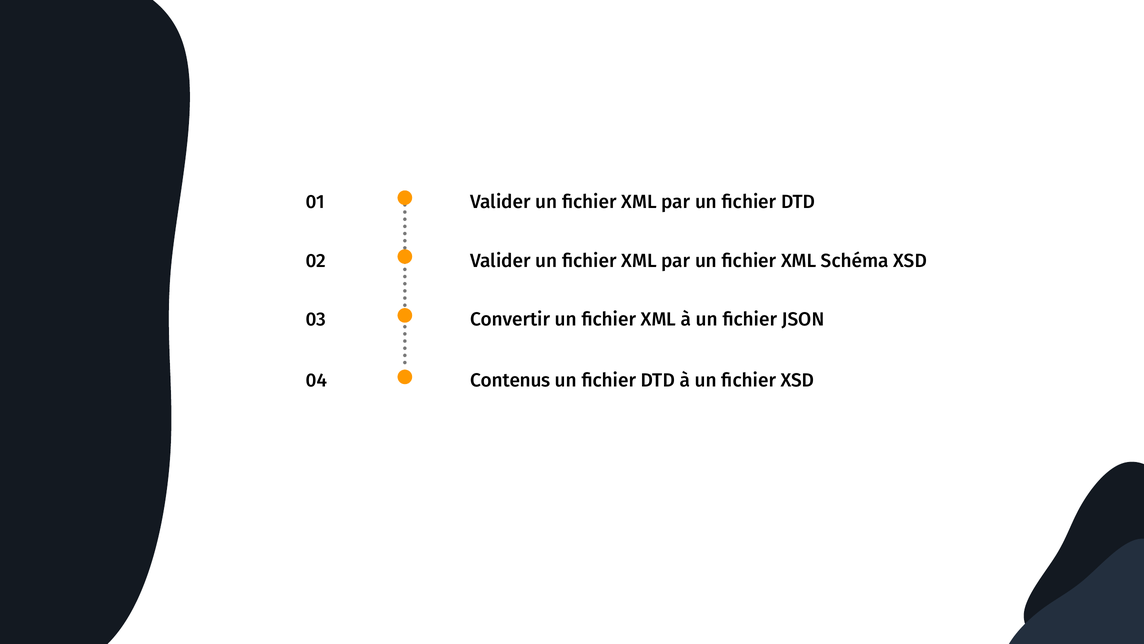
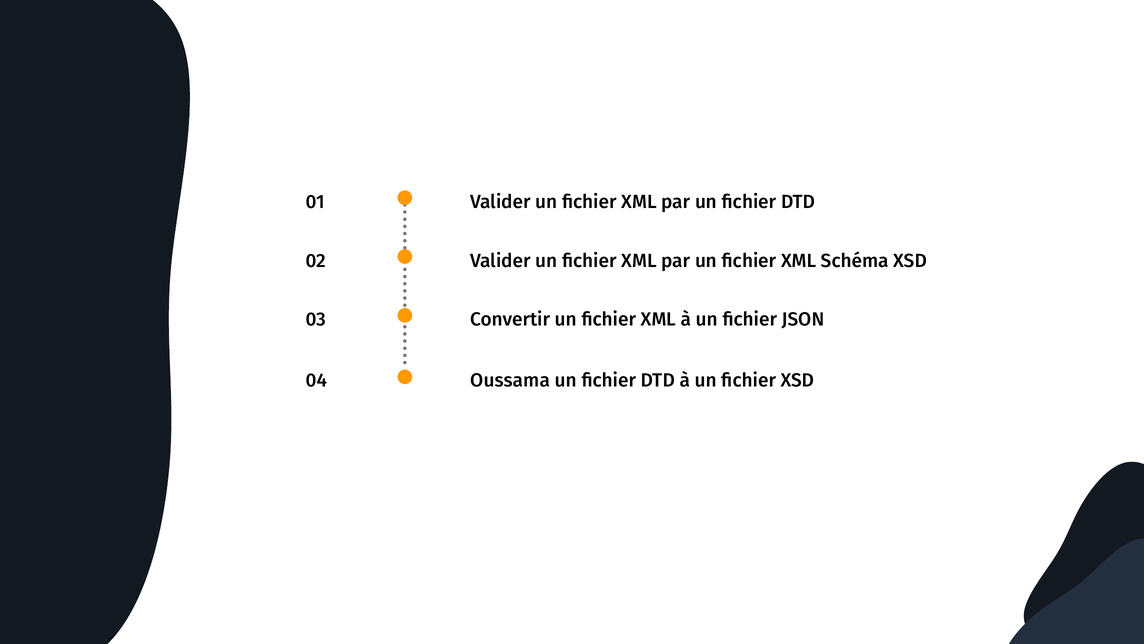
Contenus: Contenus -> Oussama (510, 380)
